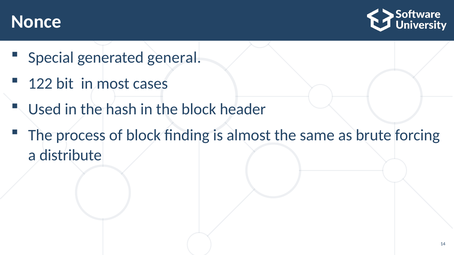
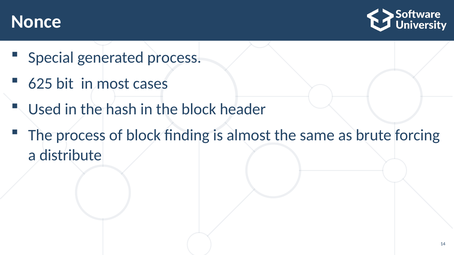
generated general: general -> process (174, 58)
122: 122 -> 625 (40, 84)
